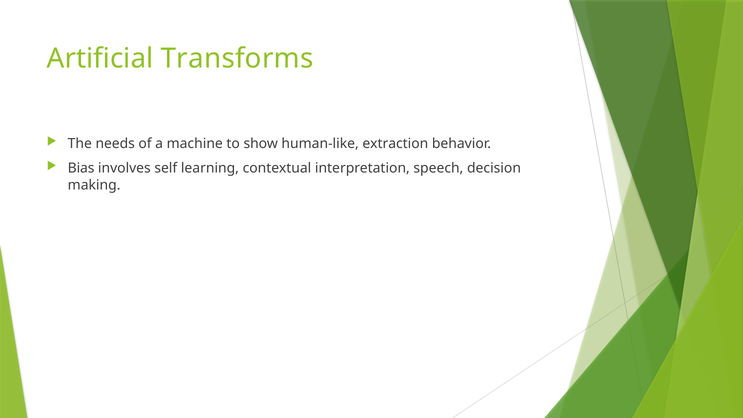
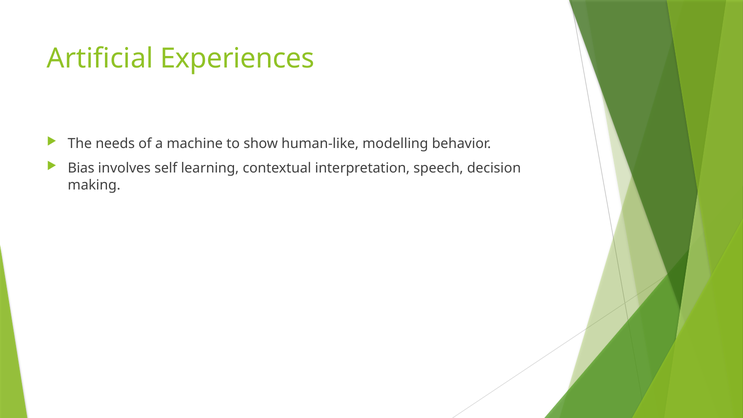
Transforms: Transforms -> Experiences (237, 59)
extraction: extraction -> modelling (395, 144)
